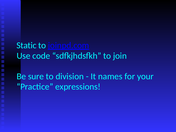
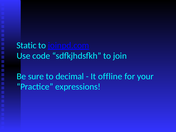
division: division -> decimal (70, 76)
names: names -> offline (110, 76)
